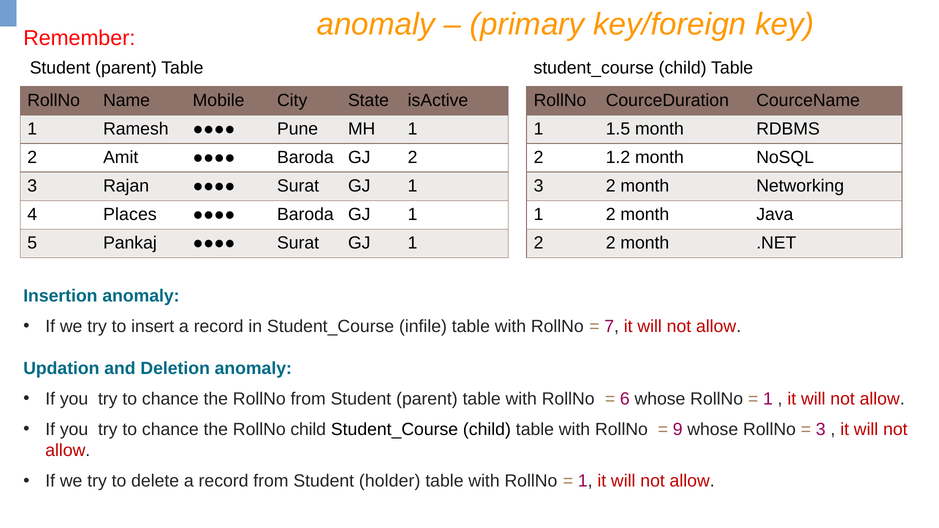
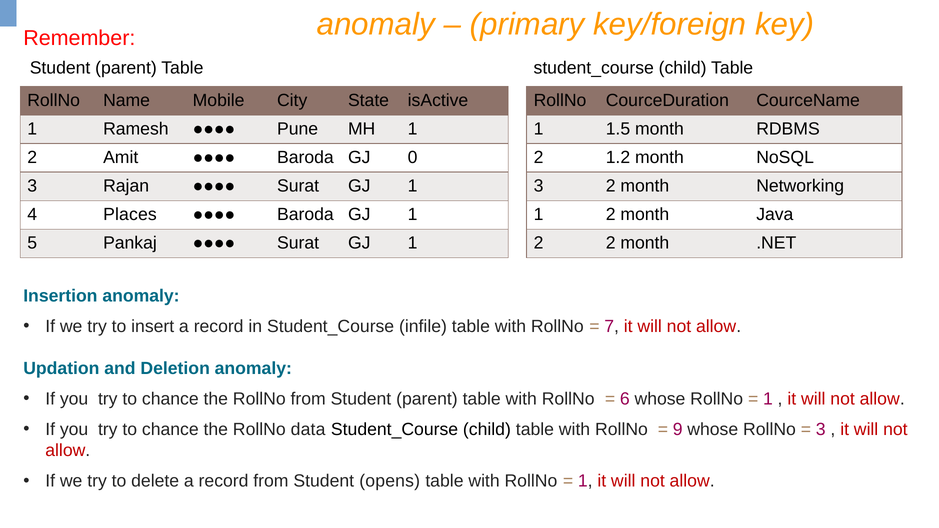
GJ 2: 2 -> 0 (413, 157)
RollNo child: child -> data (308, 430)
holder: holder -> opens (390, 481)
